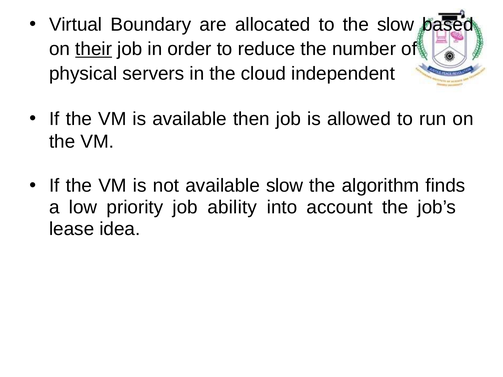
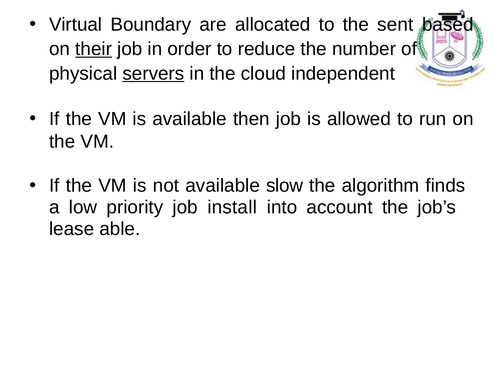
the slow: slow -> sent (395, 25)
servers underline: none -> present (153, 73)
ability: ability -> install (232, 207)
idea: idea -> able (120, 229)
